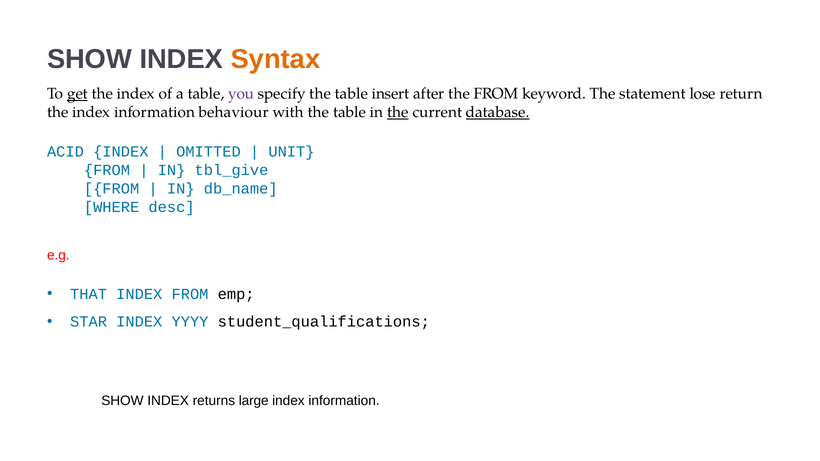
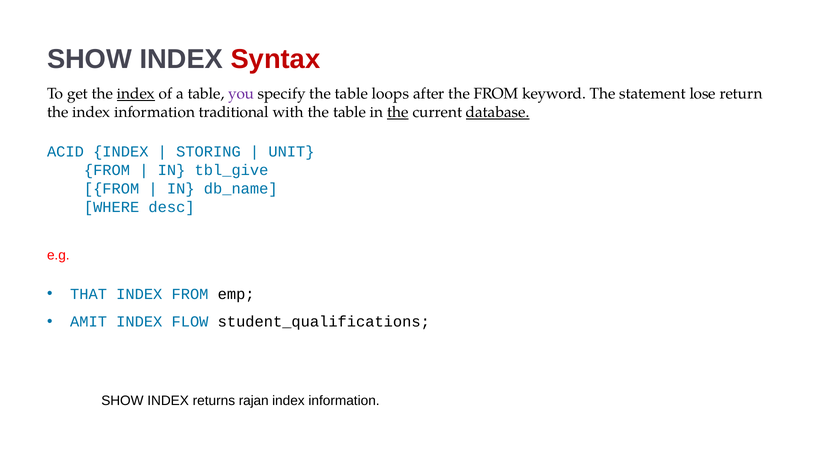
Syntax colour: orange -> red (276, 59)
get underline: present -> none (77, 94)
index underline: none -> present (136, 94)
insert: insert -> loops (390, 94)
behaviour: behaviour -> traditional (234, 112)
OMITTED: OMITTED -> STORING (208, 152)
STAR: STAR -> AMIT (89, 322)
YYYY: YYYY -> FLOW (190, 322)
large: large -> rajan (254, 401)
